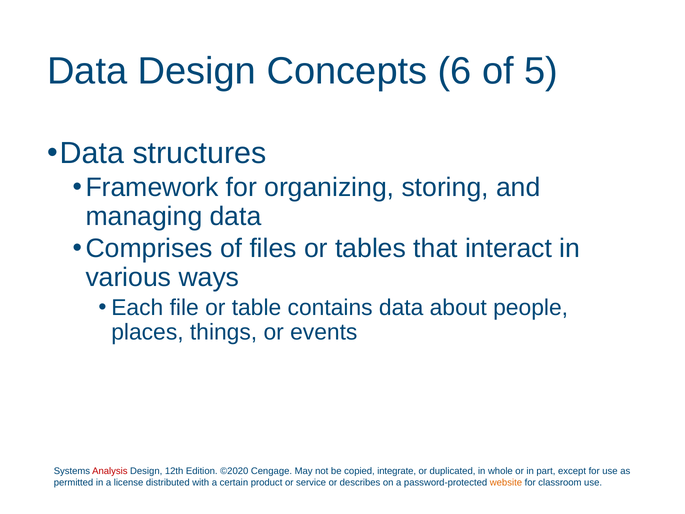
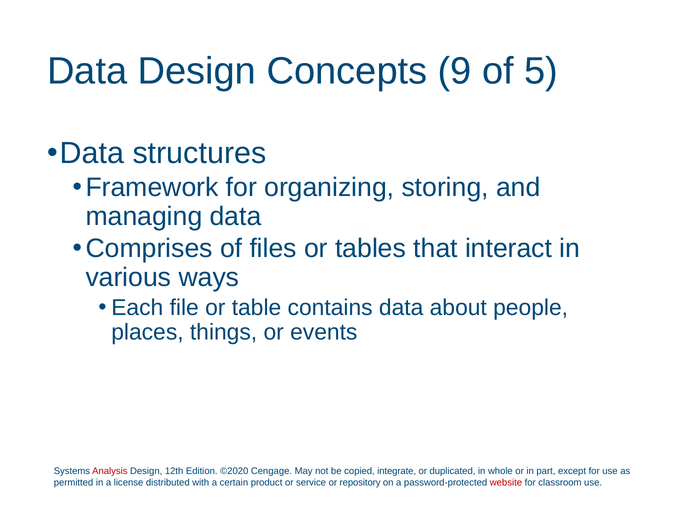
6: 6 -> 9 (455, 71)
describes: describes -> repository (360, 482)
website colour: orange -> red (506, 482)
